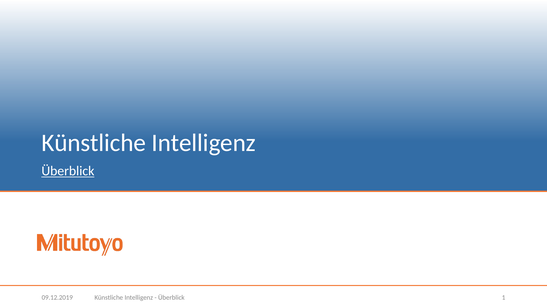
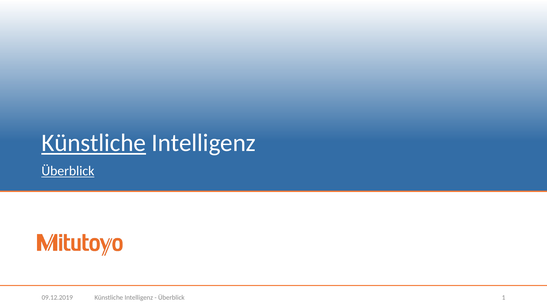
Künstliche underline: none -> present (94, 143)
